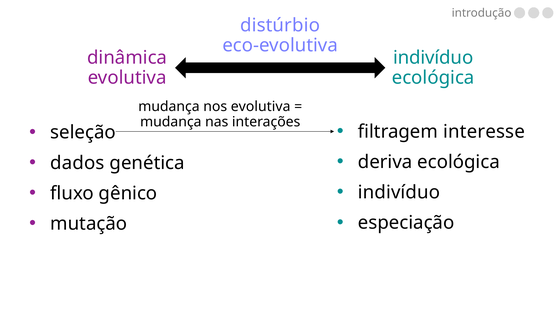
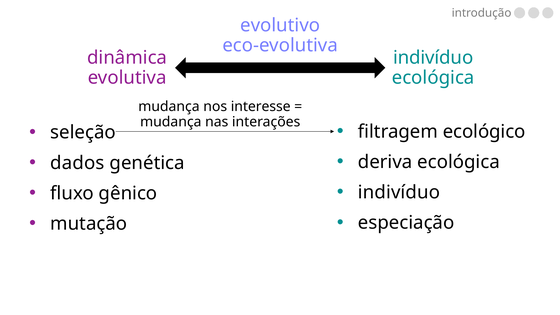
distúrbio: distúrbio -> evolutivo (280, 25)
nos evolutiva: evolutiva -> interesse (261, 107)
interesse: interesse -> ecológico (484, 132)
